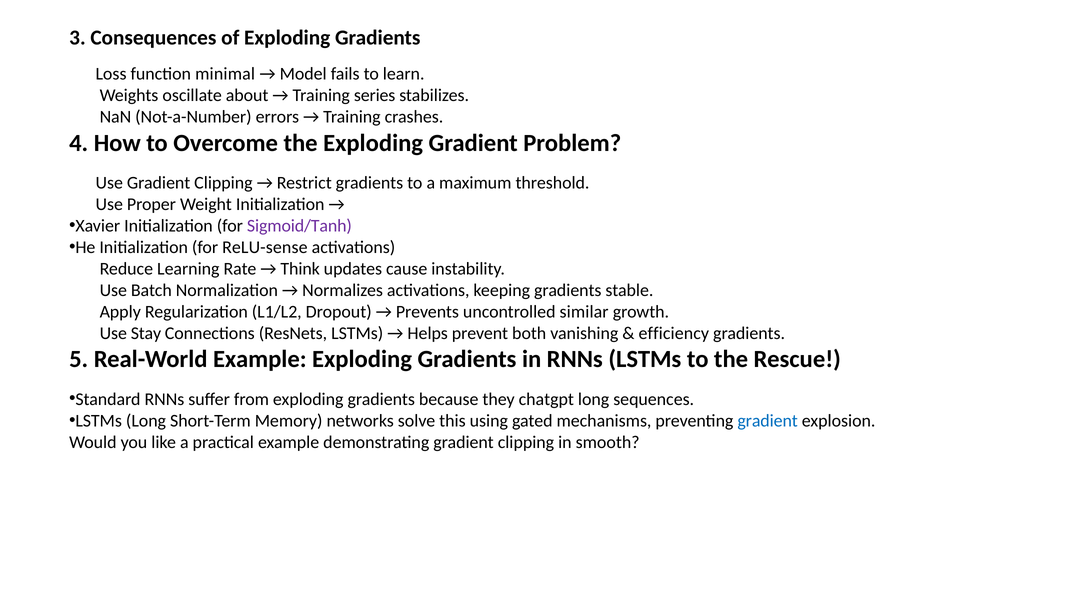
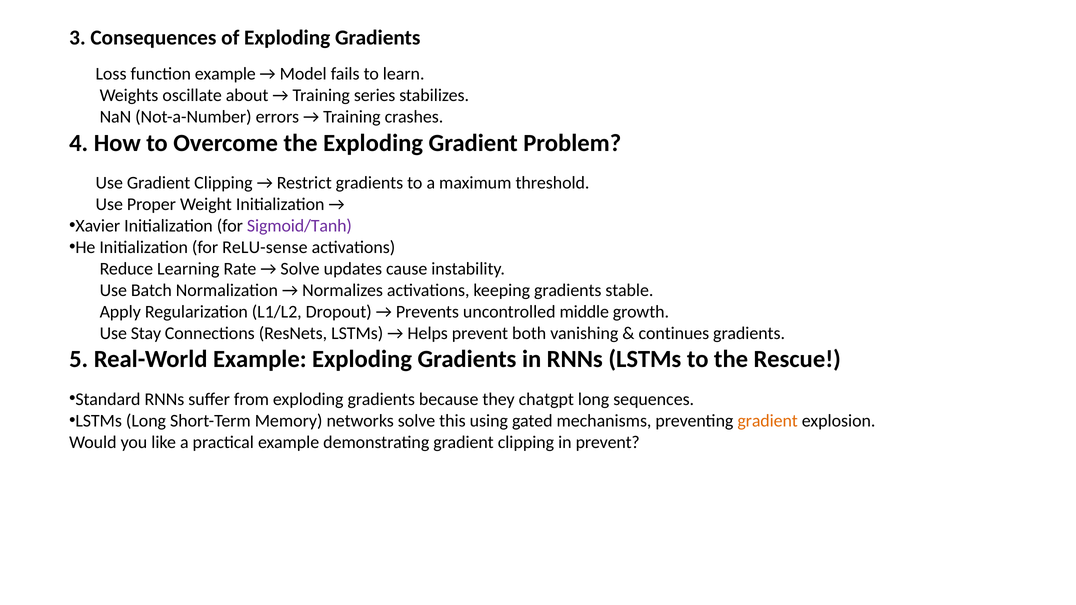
function minimal: minimal -> example (225, 74)
Think: Think -> Solve (300, 269)
similar: similar -> middle (584, 312)
efficiency: efficiency -> continues (674, 333)
gradient colour: blue -> orange (768, 421)
in smooth: smooth -> prevent (608, 442)
